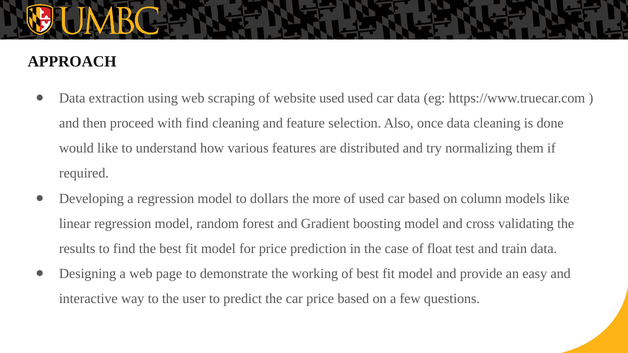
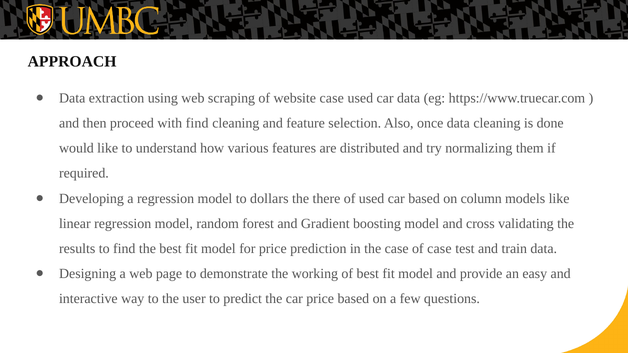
website used: used -> case (332, 98)
more: more -> there (326, 199)
of float: float -> case (439, 249)
